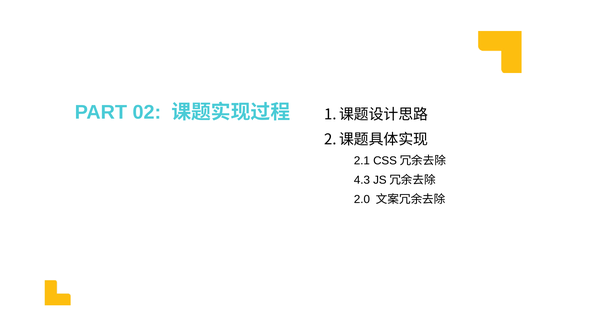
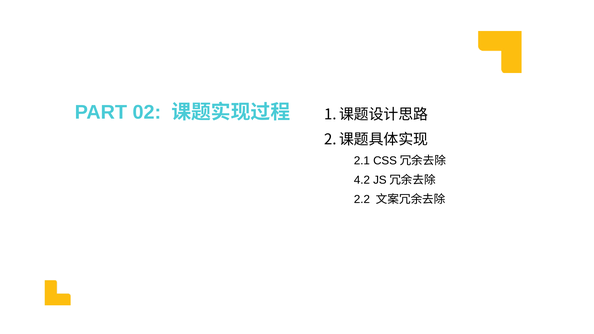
4.3: 4.3 -> 4.2 (362, 180)
2.0: 2.0 -> 2.2 (362, 200)
